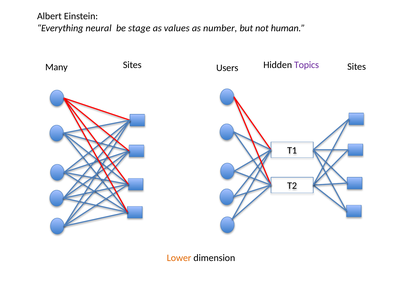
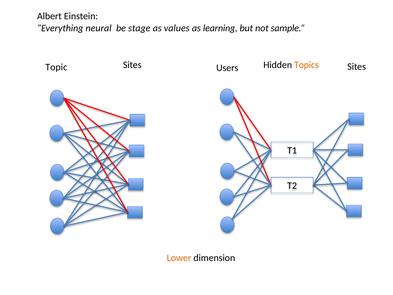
number: number -> learning (220, 28)
human: human -> sample (288, 28)
Topics colour: purple -> orange (307, 65)
Many: Many -> Topic (56, 67)
